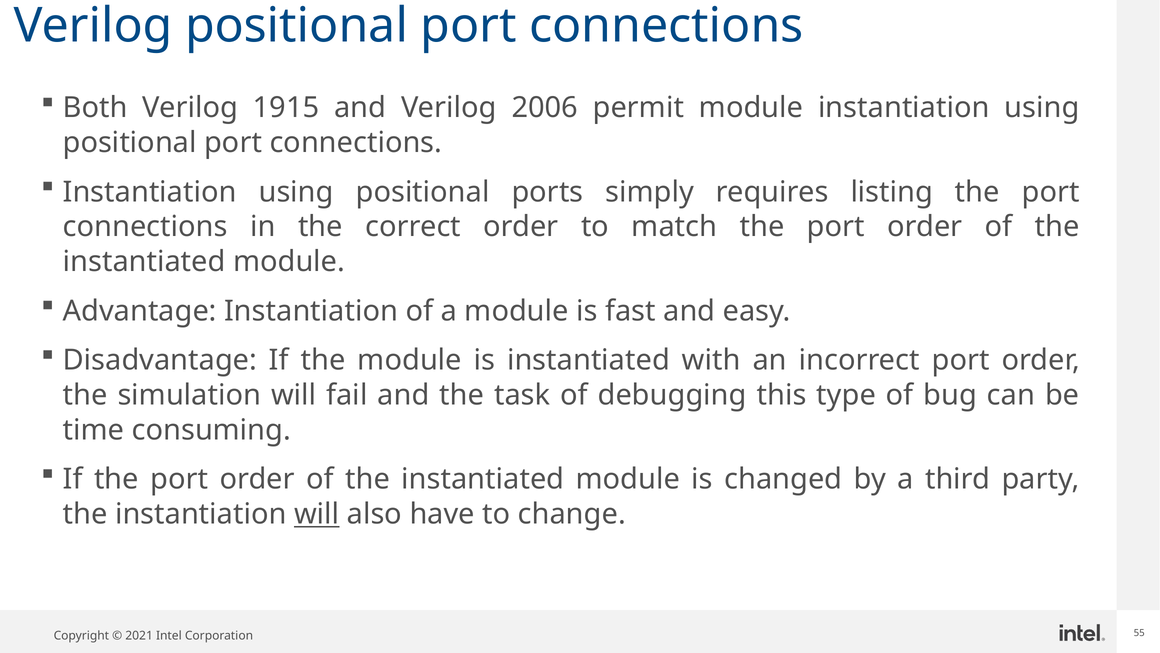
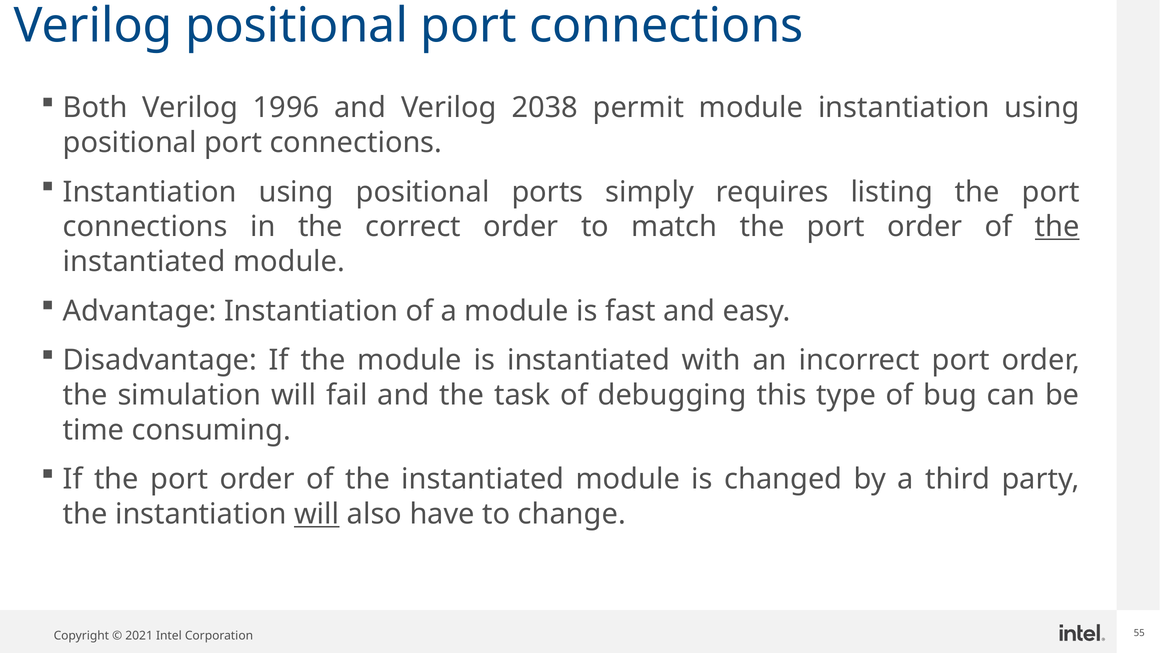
1915: 1915 -> 1996 (286, 108)
2006: 2006 -> 2038 (545, 108)
the underline: none -> present (1057, 227)
